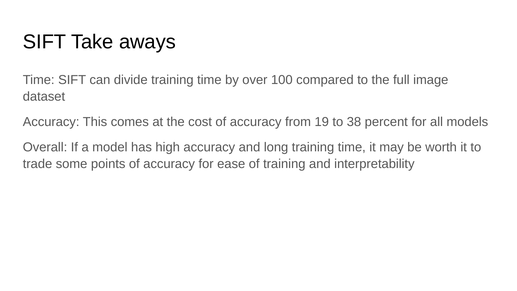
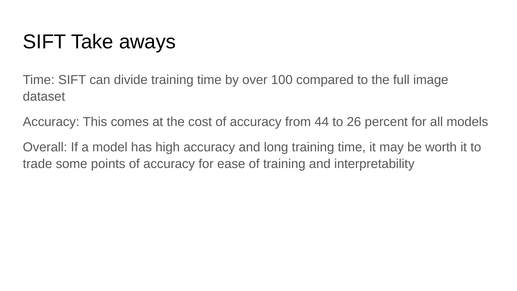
19: 19 -> 44 (322, 122)
38: 38 -> 26 (354, 122)
